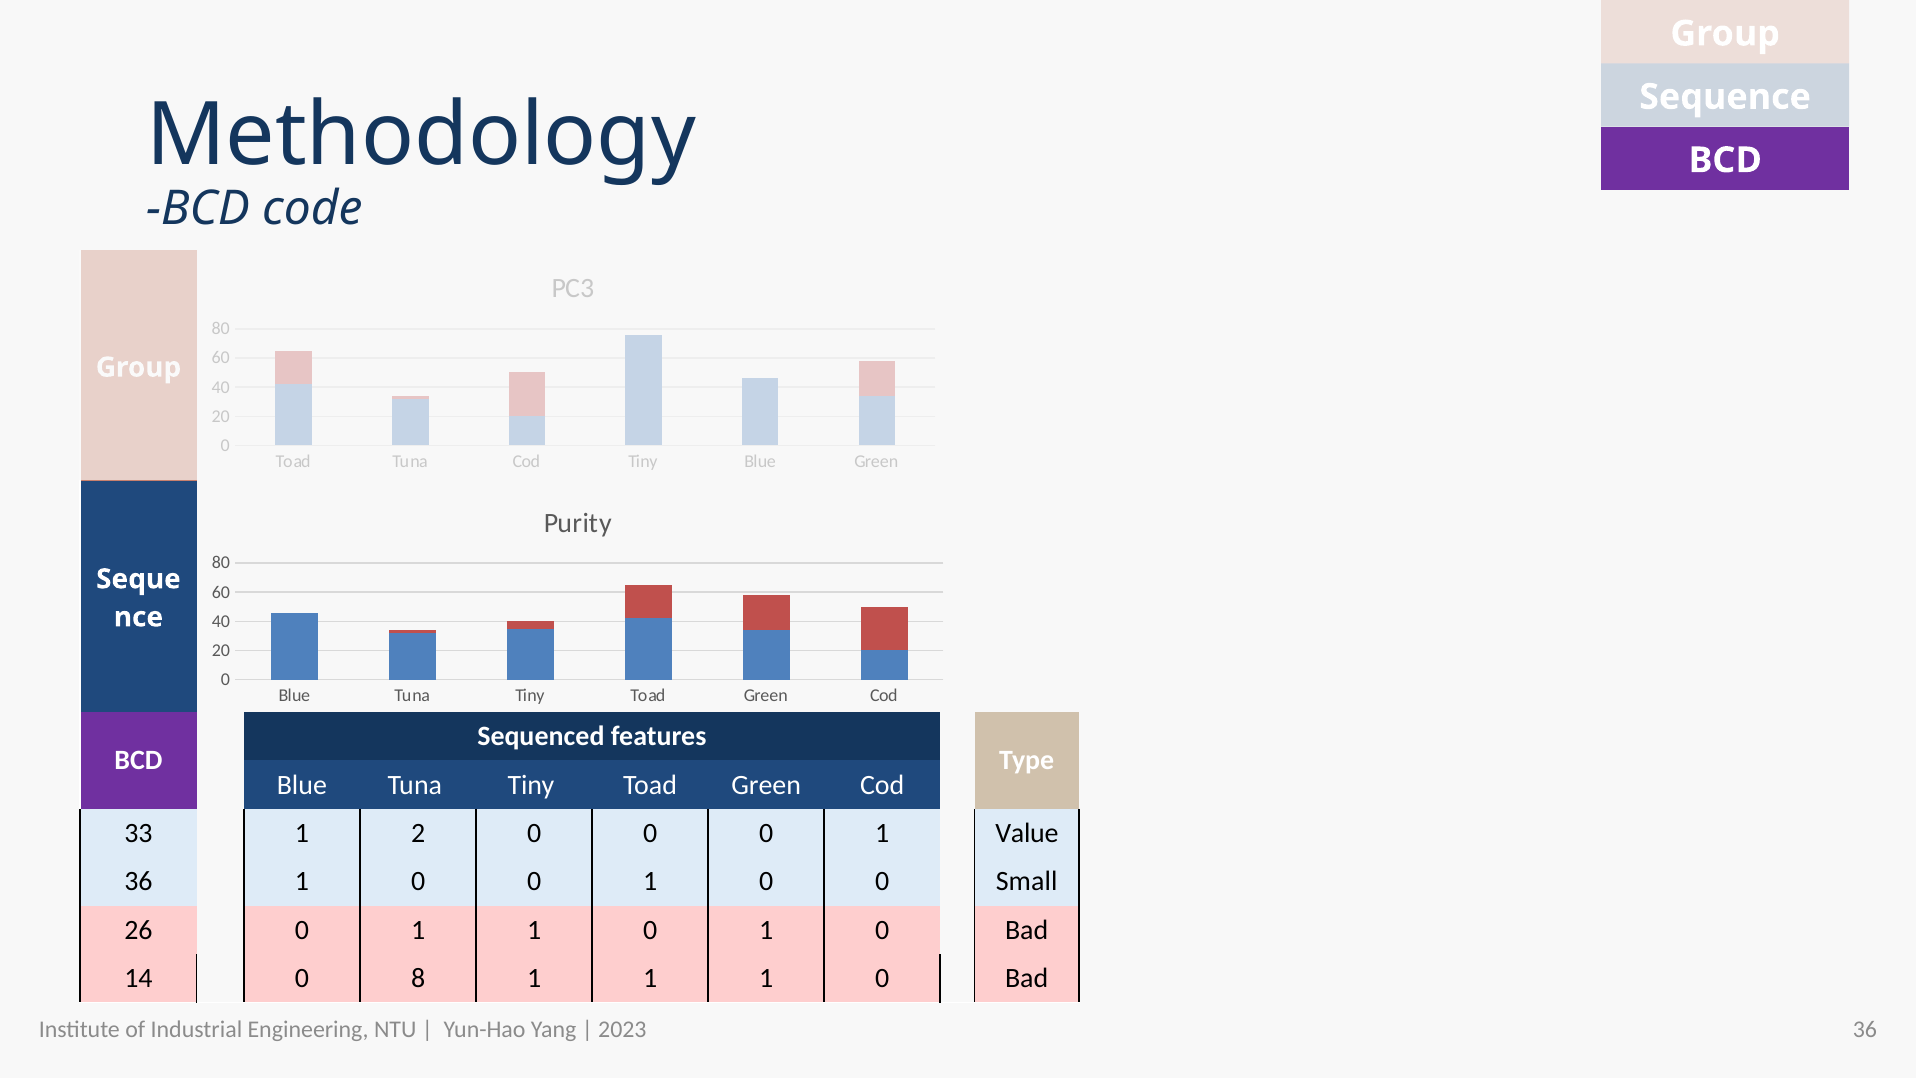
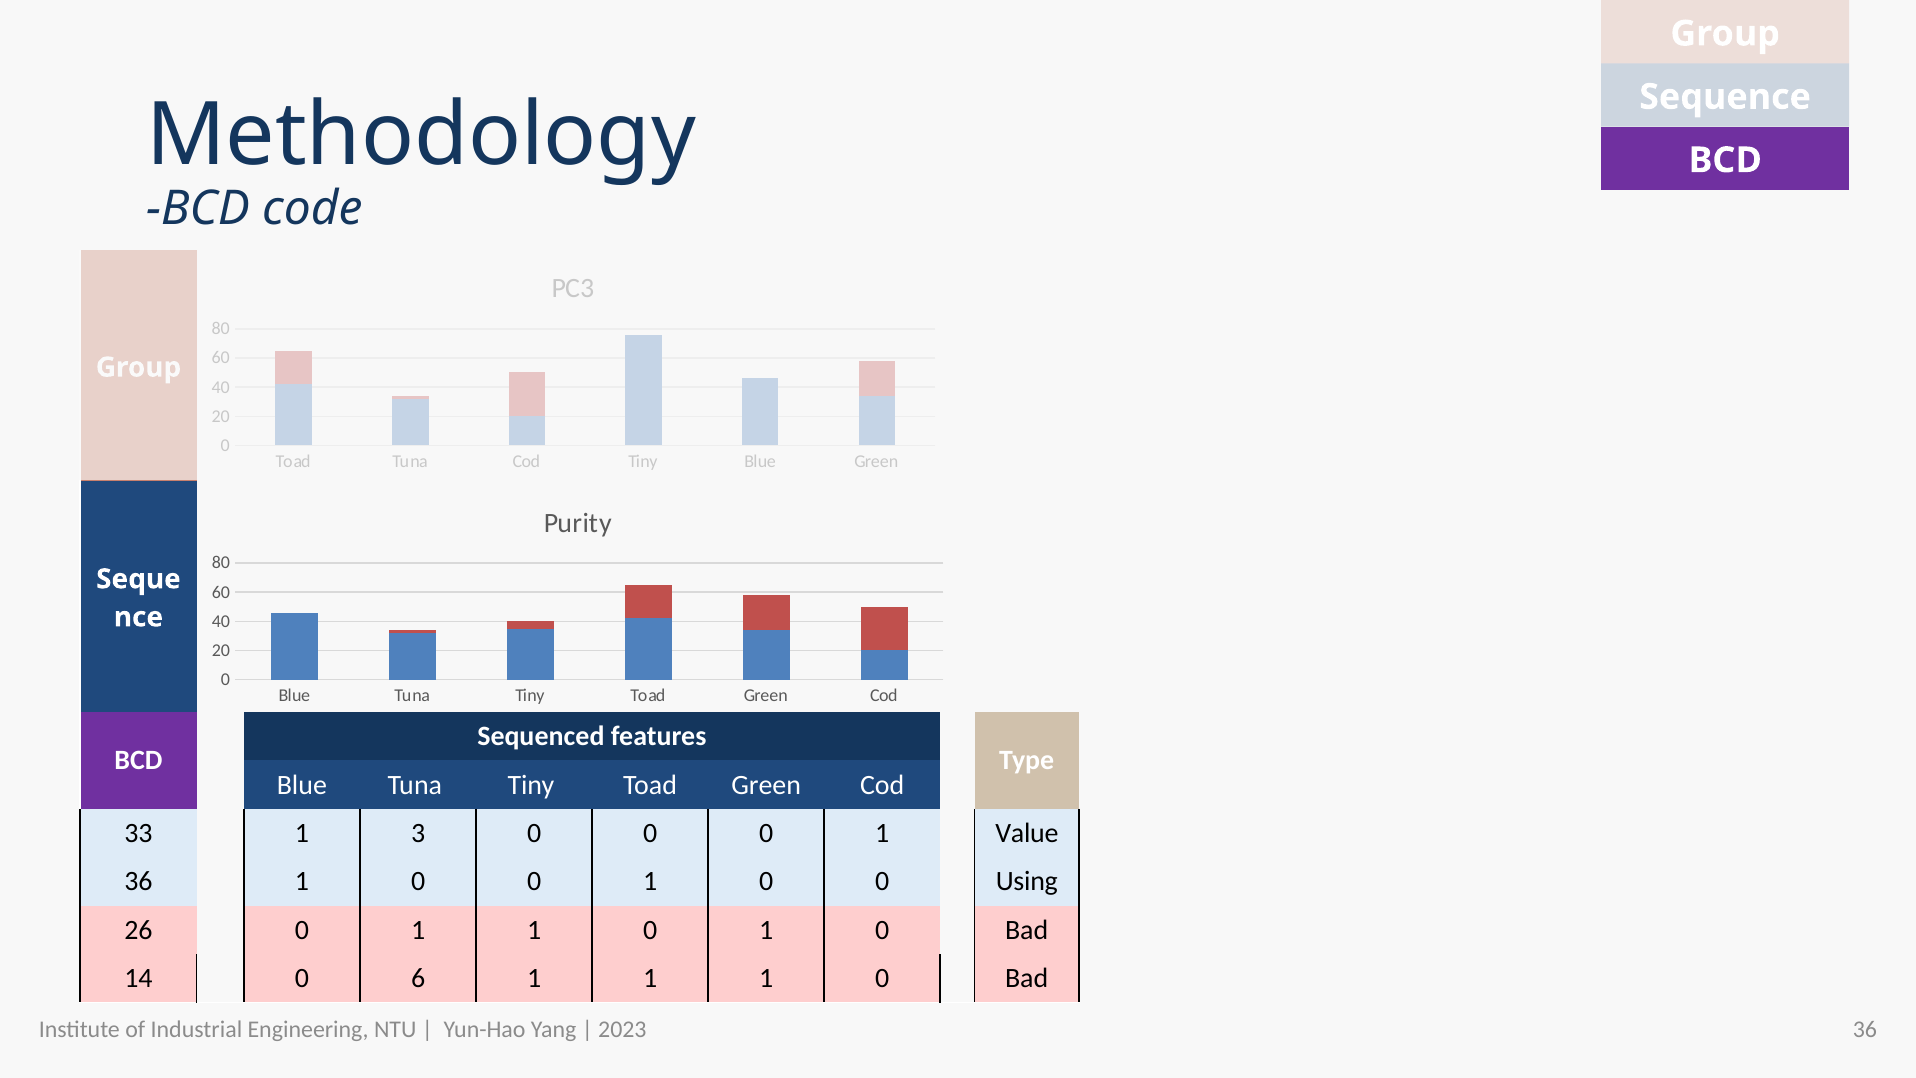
33 1 2: 2 -> 3 (418, 833)
Small: Small -> Using (1027, 882)
14 0 8: 8 -> 6 (418, 978)
